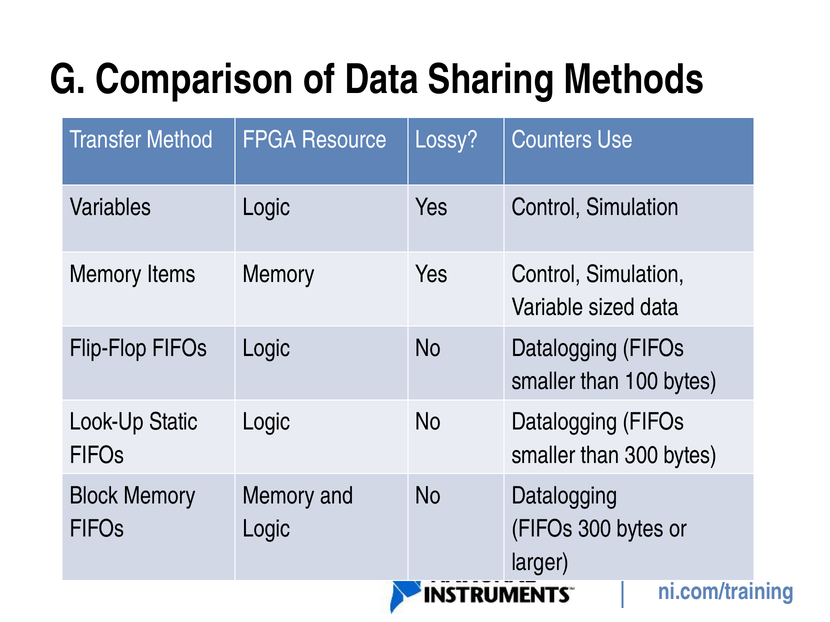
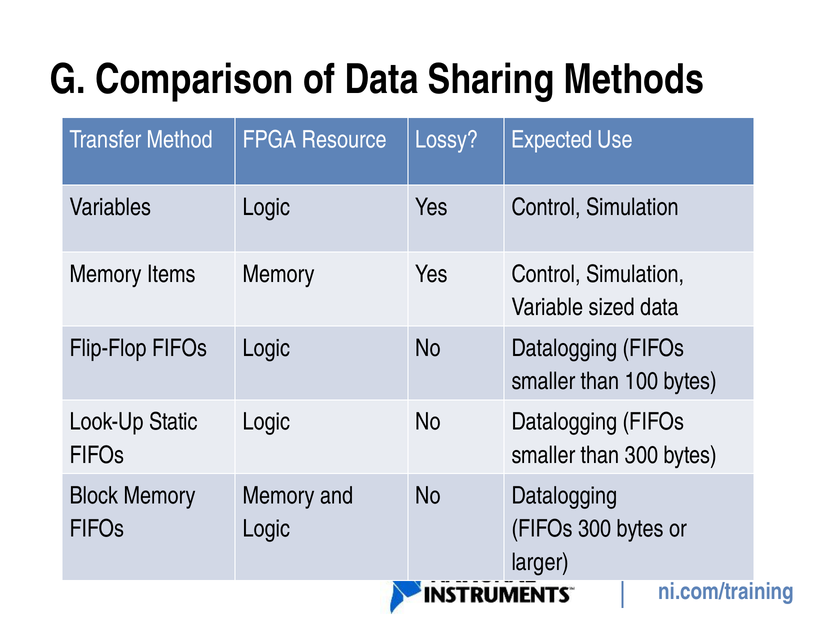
Counters: Counters -> Expected (552, 140)
